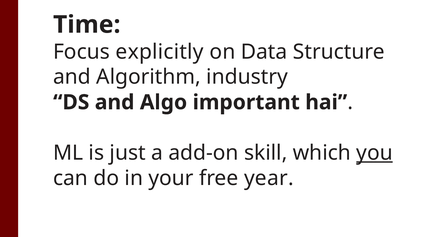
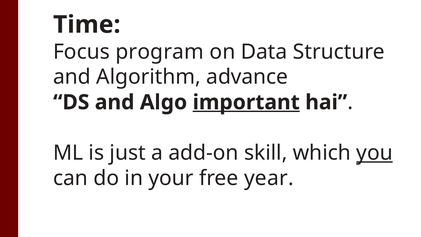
explicitly: explicitly -> program (160, 52)
industry: industry -> advance (247, 77)
important underline: none -> present (246, 102)
